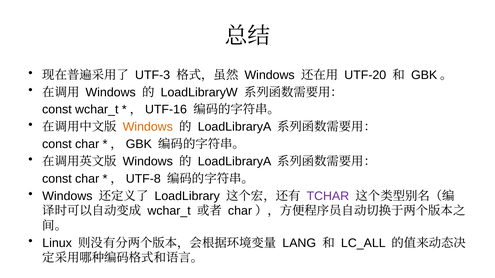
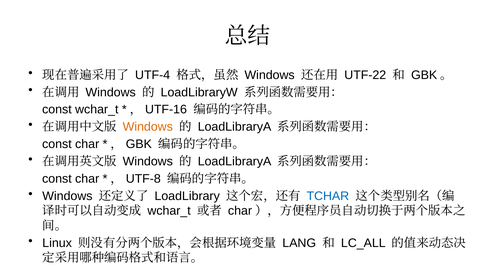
UTF-3: UTF-3 -> UTF-4 (153, 75)
UTF-20: UTF-20 -> UTF-22 (365, 75)
TCHAR colour: purple -> blue (328, 196)
